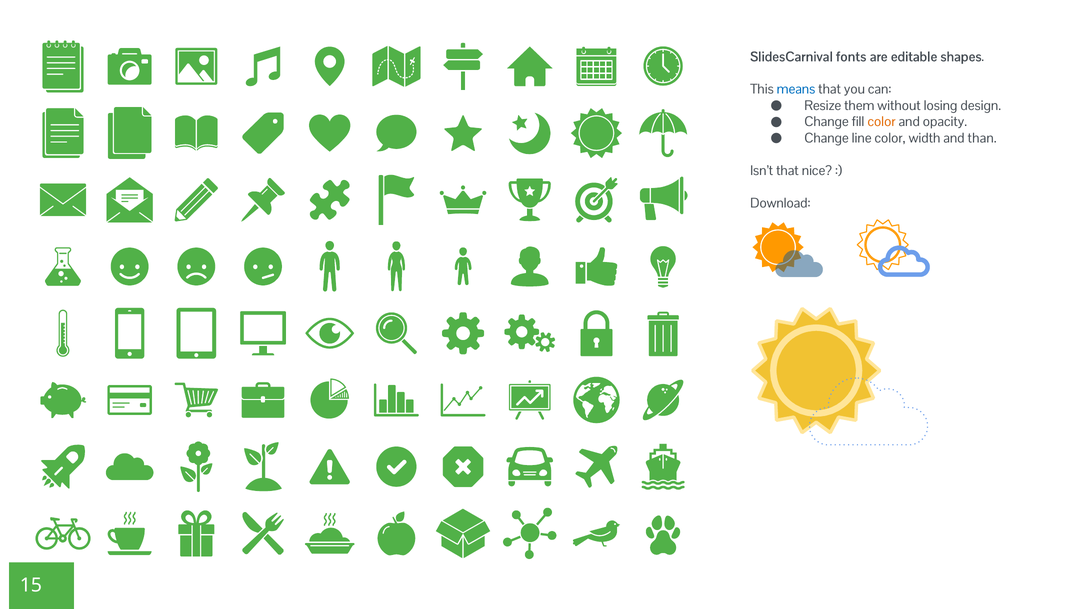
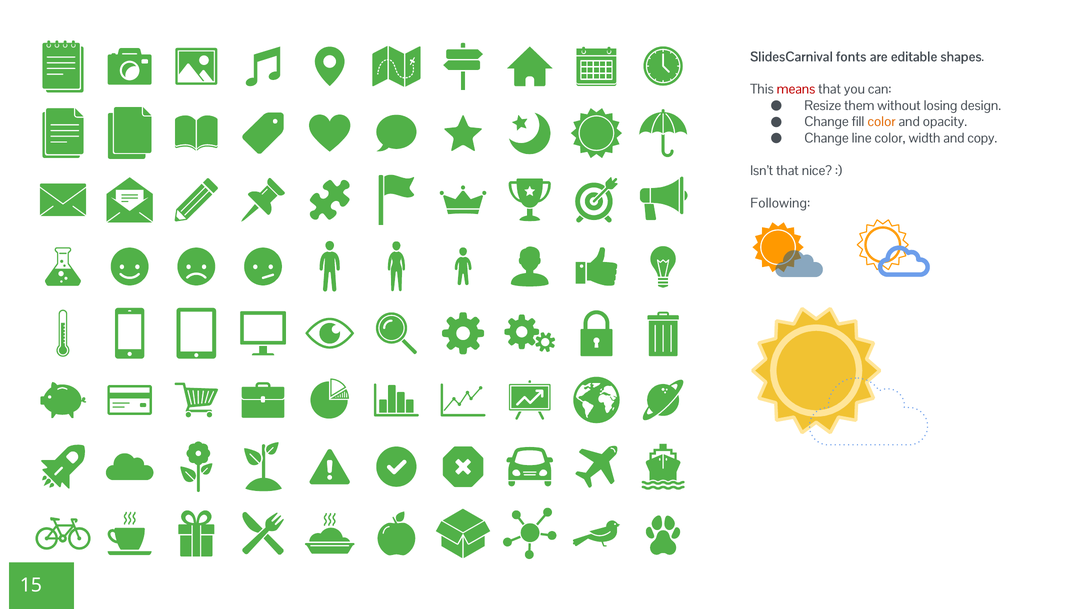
means colour: blue -> red (796, 89)
than: than -> copy (982, 138)
Download: Download -> Following (780, 203)
